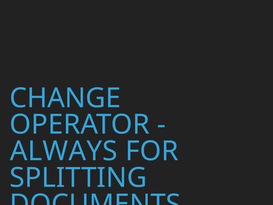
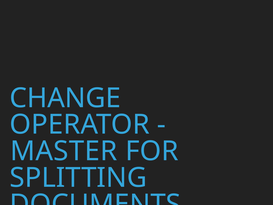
ALWAYS: ALWAYS -> MASTER (64, 151)
